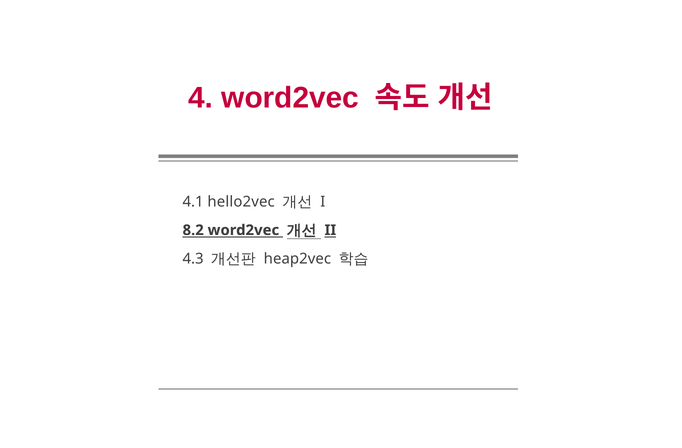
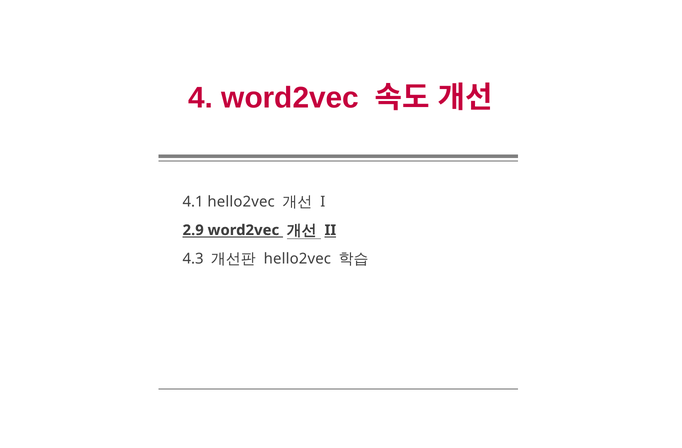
8.2: 8.2 -> 2.9 (193, 230)
heap2vec: heap2vec -> hello2vec (297, 259)
